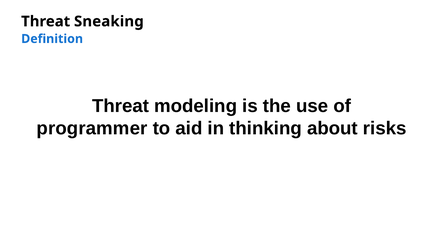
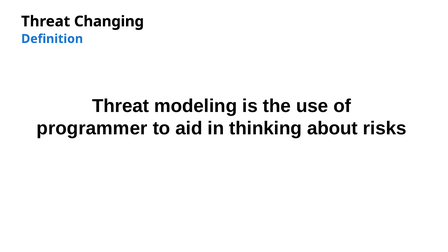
Sneaking: Sneaking -> Changing (109, 21)
